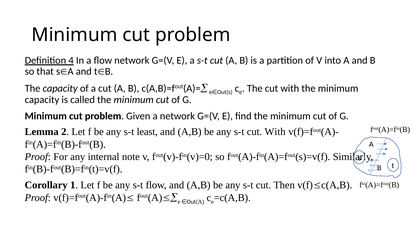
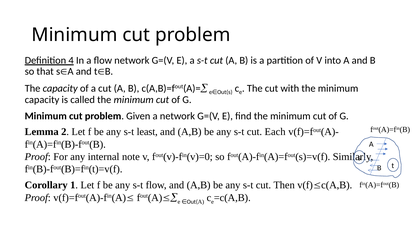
s-t cut With: With -> Each (275, 132)
